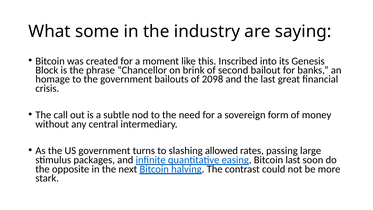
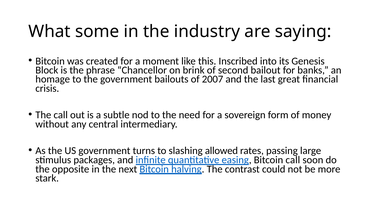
2098: 2098 -> 2007 (213, 79)
Bitcoin last: last -> call (293, 160)
